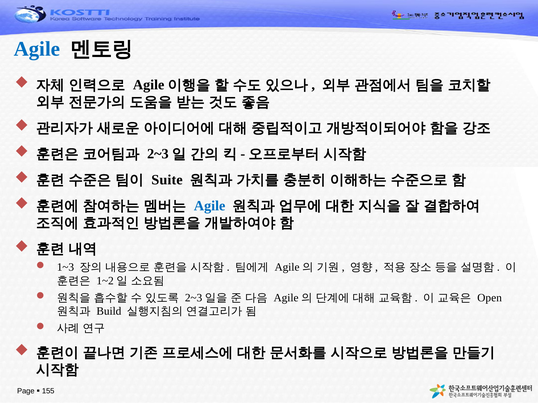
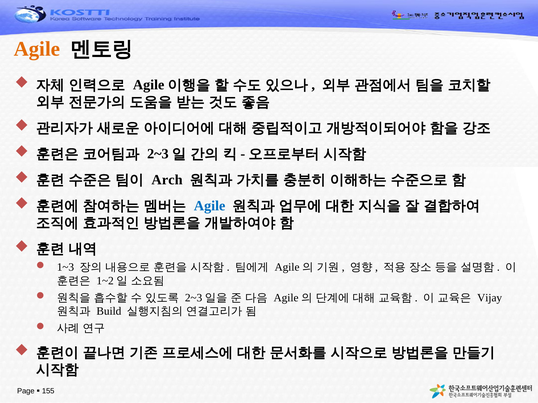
Agile colour: blue -> orange (37, 49)
Suite: Suite -> Arch (167, 180)
Open: Open -> Vijay (490, 298)
